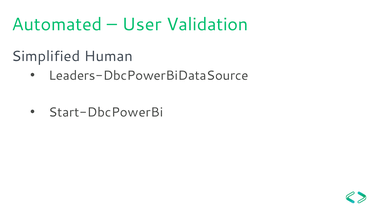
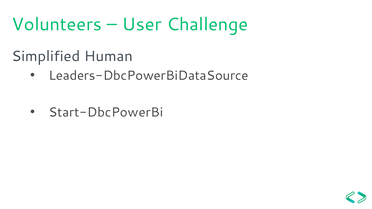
Automated: Automated -> Volunteers (57, 25)
Validation: Validation -> Challenge (207, 25)
